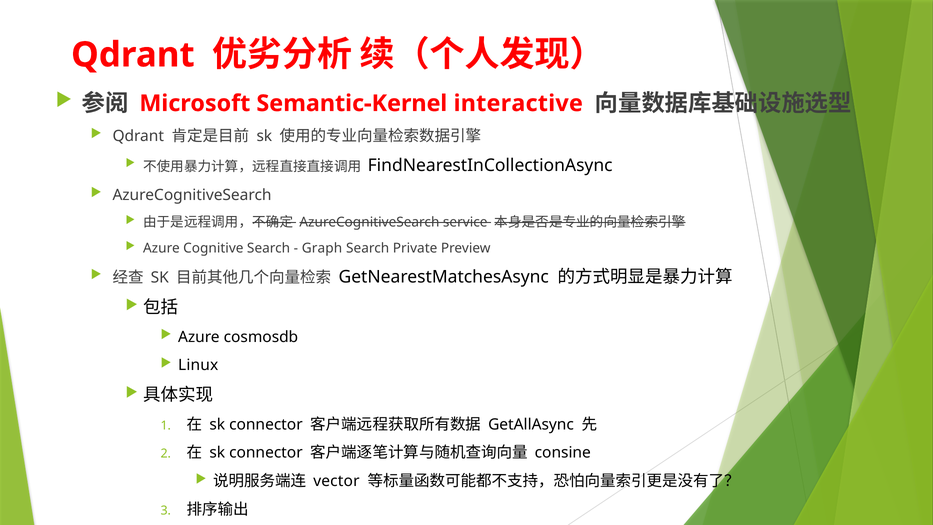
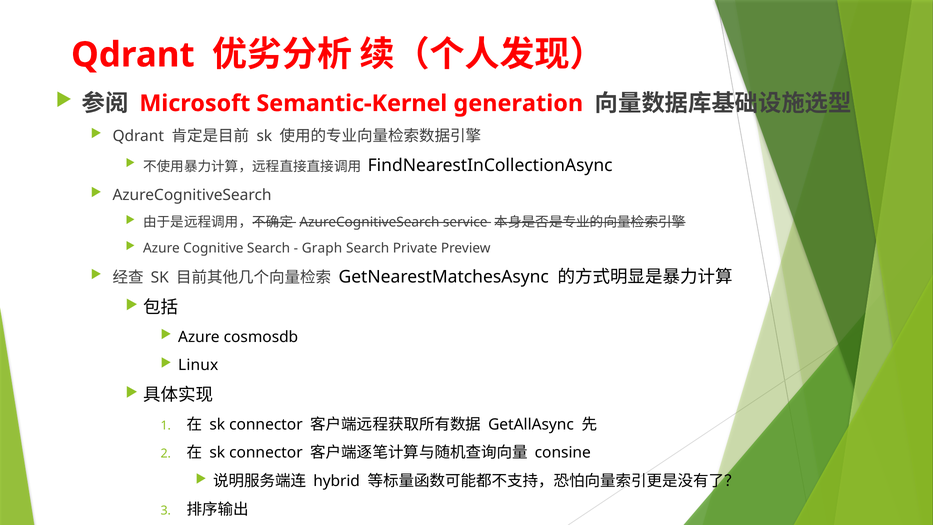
interactive: interactive -> generation (518, 103)
vector: vector -> hybrid (337, 481)
